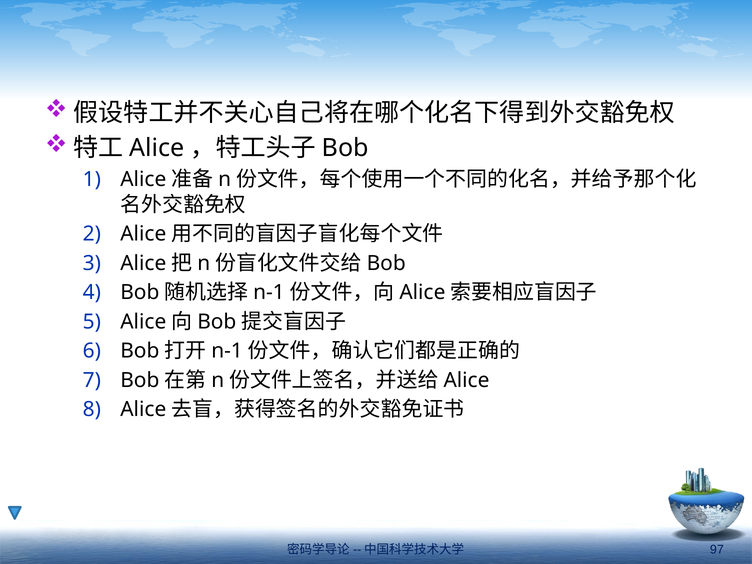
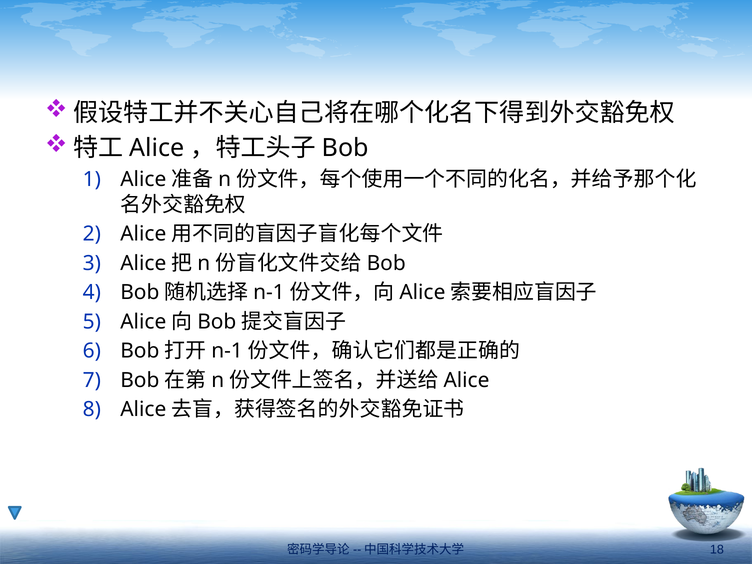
97: 97 -> 18 (717, 550)
